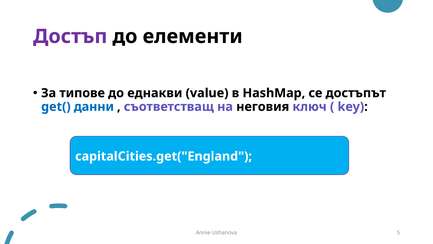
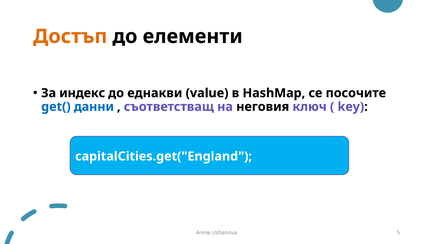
Достъп colour: purple -> orange (70, 36)
типове: типове -> индекс (82, 93)
достъпът: достъпът -> посочите (356, 93)
